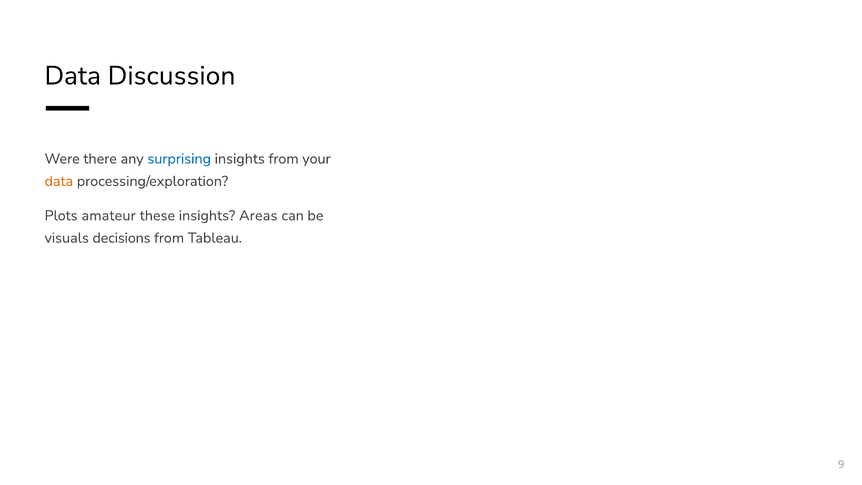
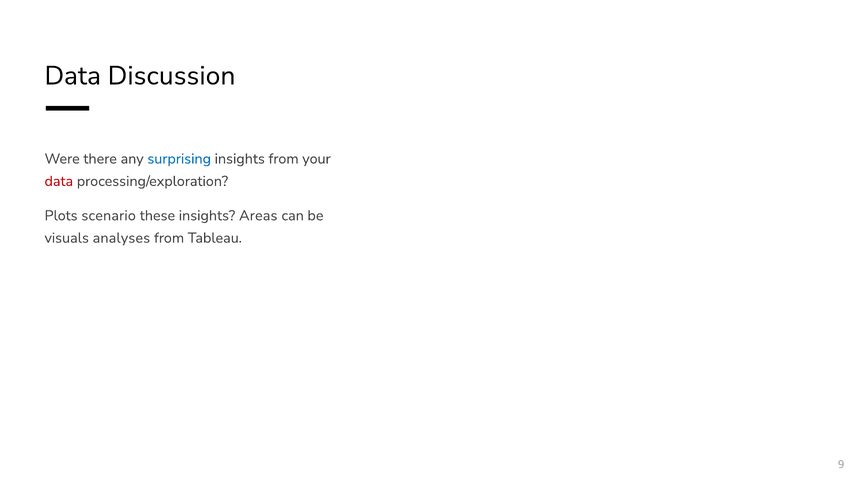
data colour: orange -> red (59, 181)
amateur: amateur -> scenario (109, 216)
decisions: decisions -> analyses (121, 238)
